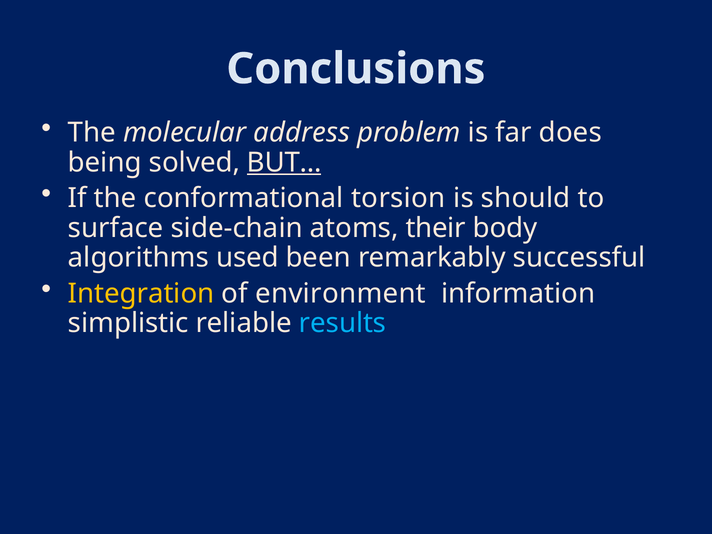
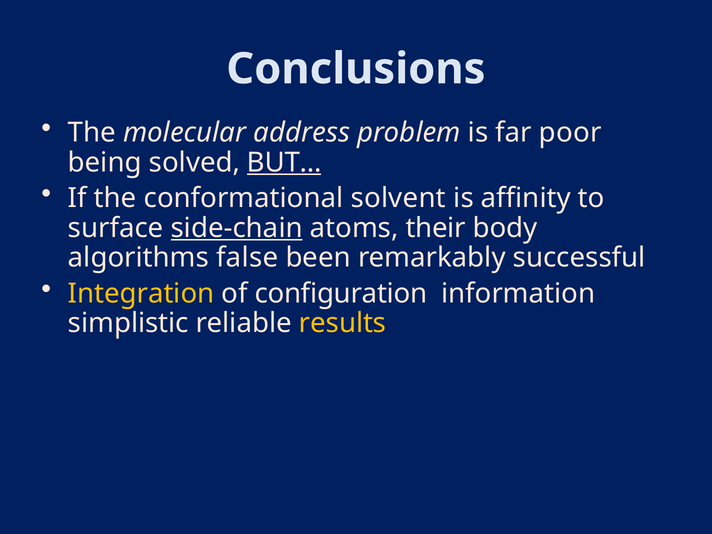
does: does -> poor (570, 133)
torsion: torsion -> solvent (398, 198)
should: should -> affinity (526, 198)
side-chain underline: none -> present (237, 228)
used: used -> false (247, 258)
environment: environment -> configuration (341, 293)
results colour: light blue -> yellow (343, 323)
